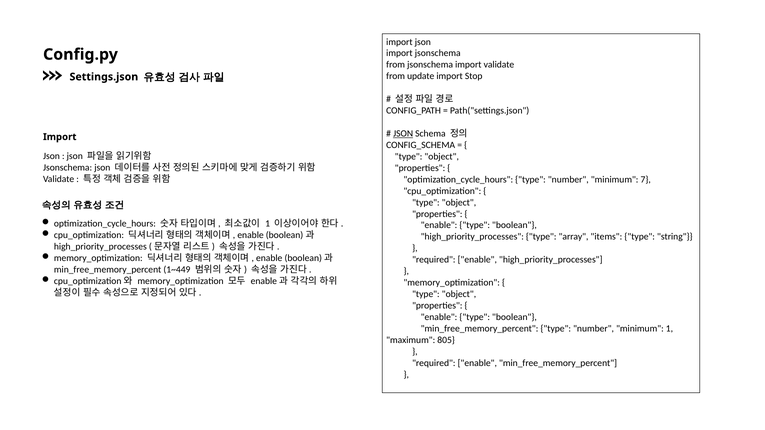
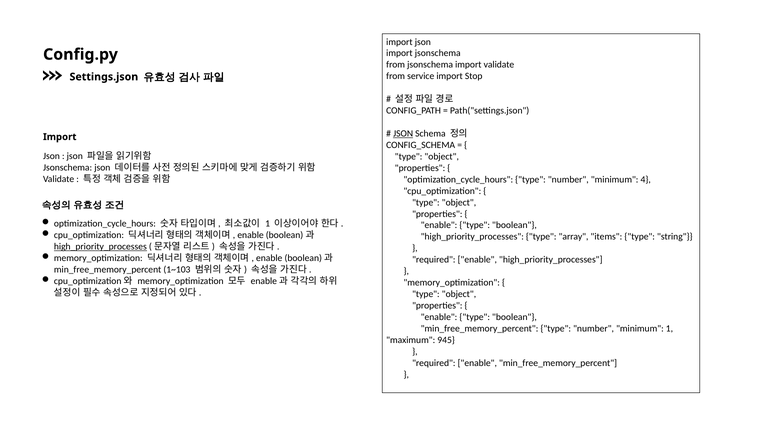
update: update -> service (421, 76)
7: 7 -> 4 (646, 180)
high_priority_processes underline: none -> present (100, 247)
1~449: 1~449 -> 1~103 (177, 270)
805: 805 -> 945 (446, 340)
